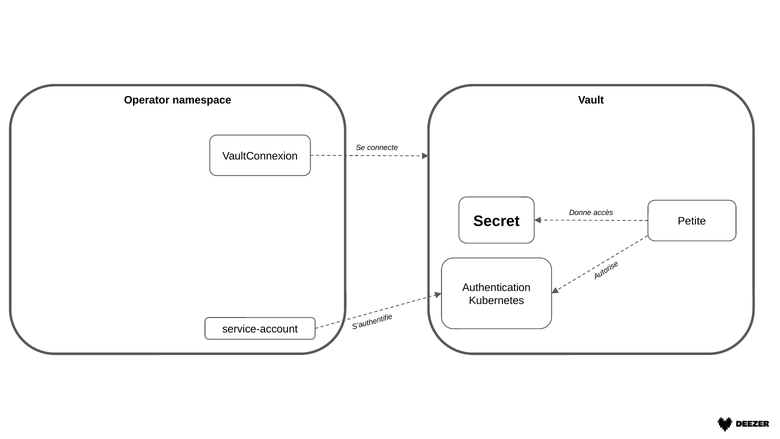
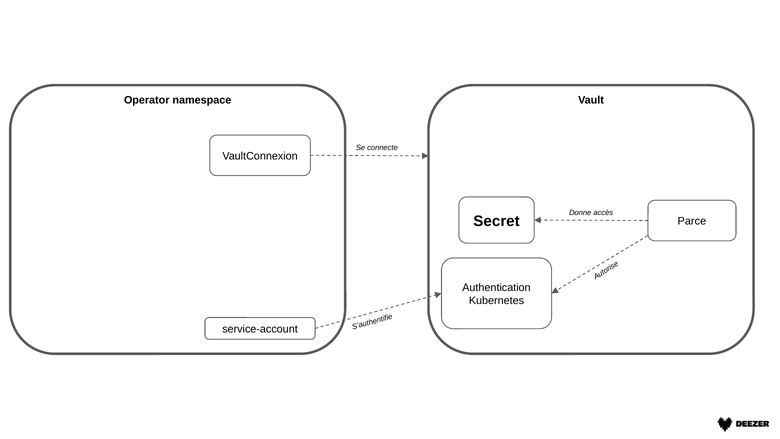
Petite: Petite -> Parce (692, 221)
